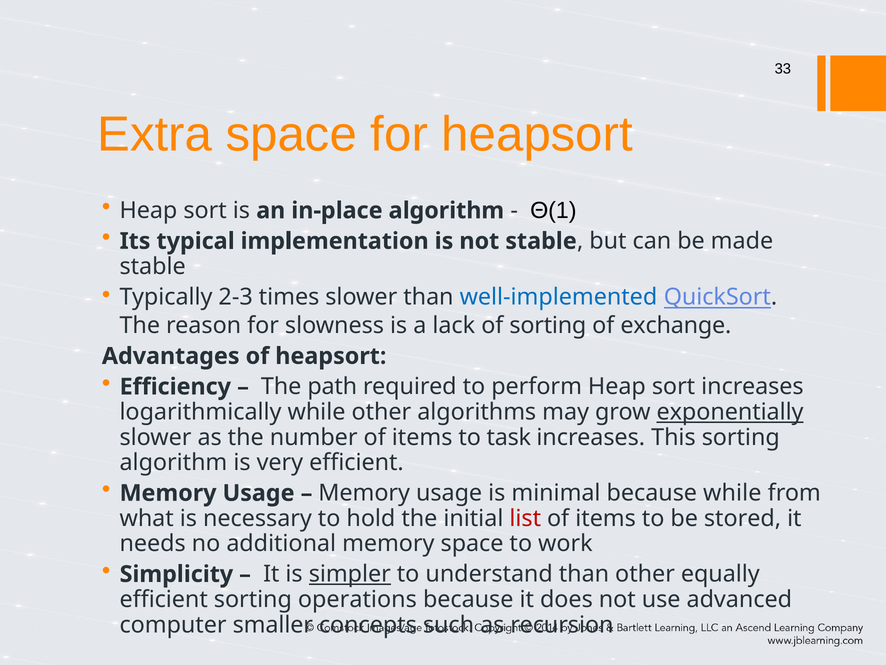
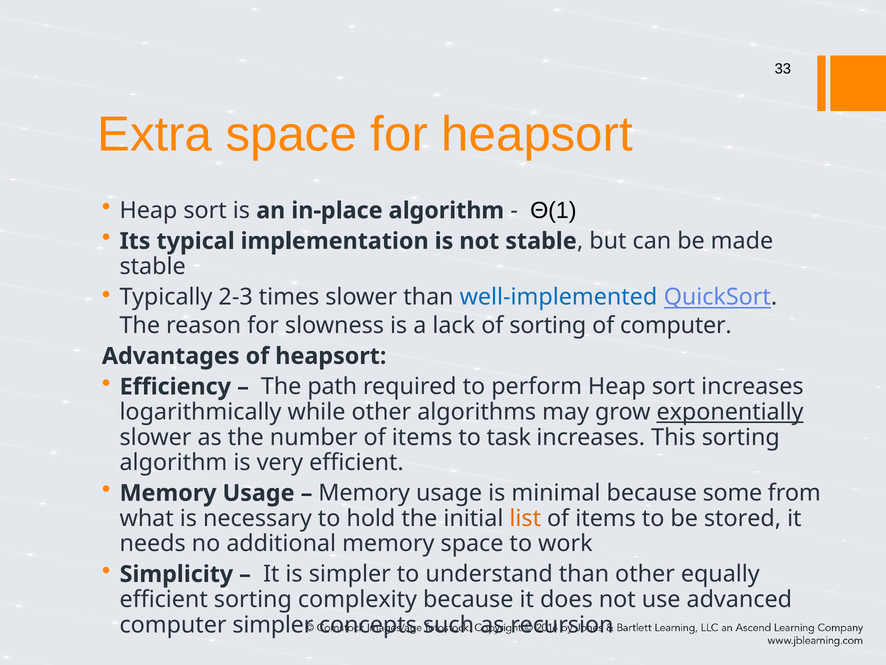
of exchange: exchange -> computer (676, 325)
because while: while -> some (732, 493)
list colour: red -> orange (525, 518)
simpler underline: present -> none (350, 574)
operations: operations -> complexity (357, 599)
computer smaller: smaller -> simpler (273, 624)
